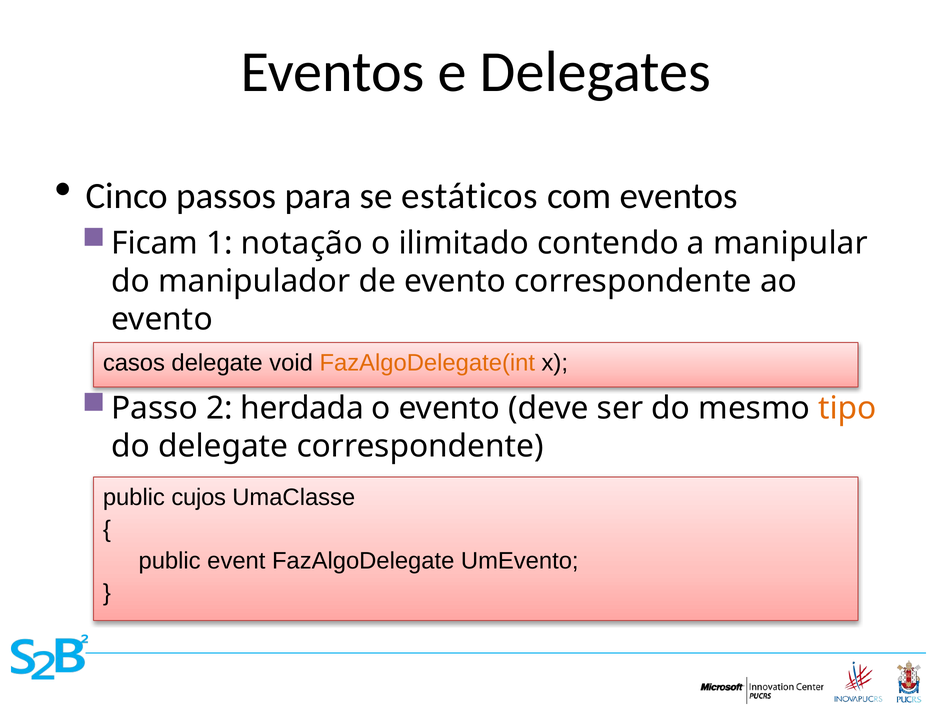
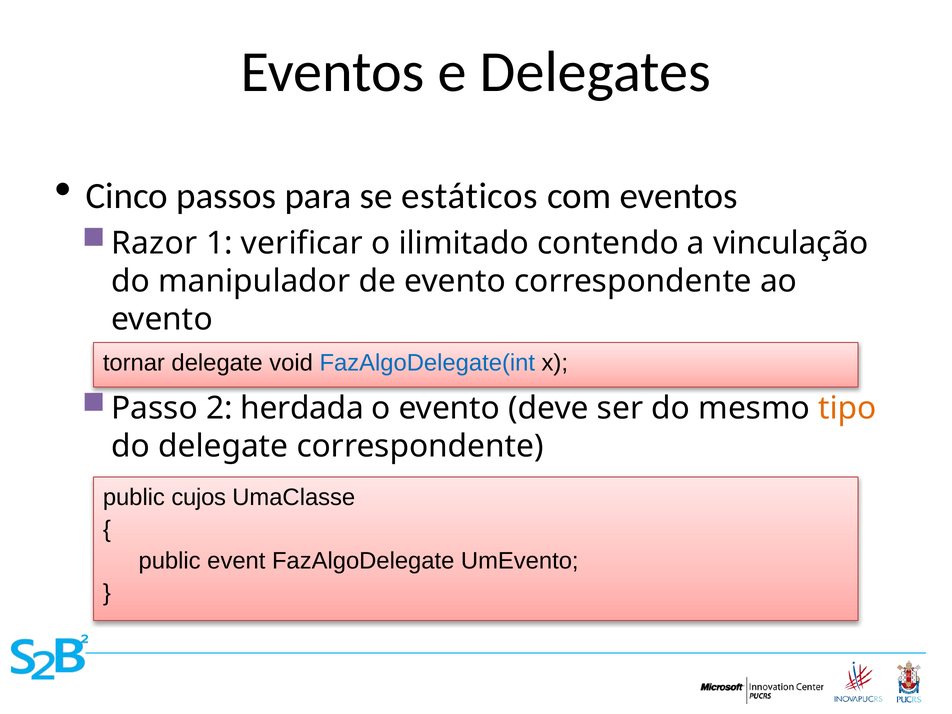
Ficam: Ficam -> Razor (154, 243)
notação: notação -> verificar (302, 243)
manipular: manipular -> vinculação (791, 243)
casos: casos -> tornar (134, 363)
FazAlgoDelegate(int colour: orange -> blue (427, 363)
